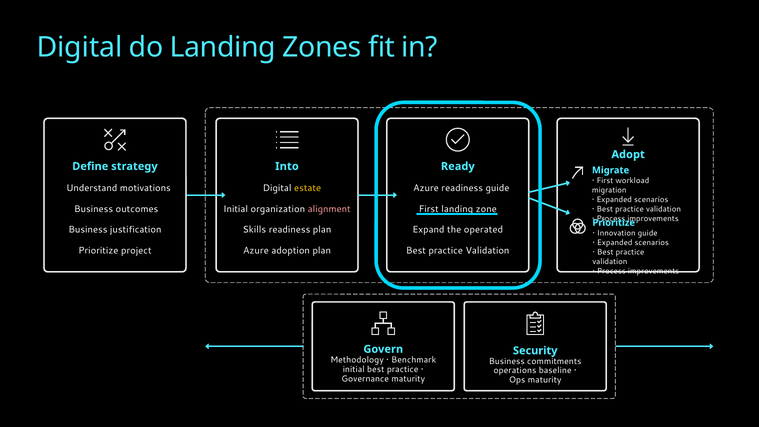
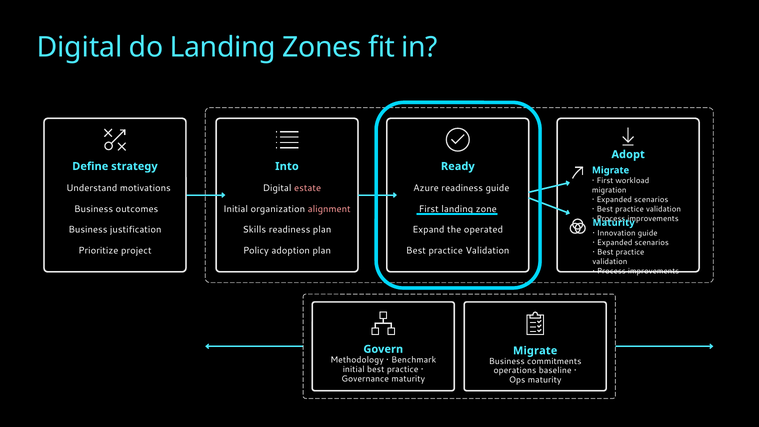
estate colour: yellow -> pink (308, 188)
Prioritize: Prioritize -> Maturity (614, 223)
Azure: Azure -> Policy (256, 251)
Security: Security -> Migrate (535, 351)
